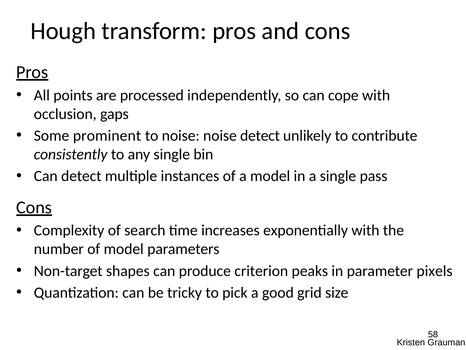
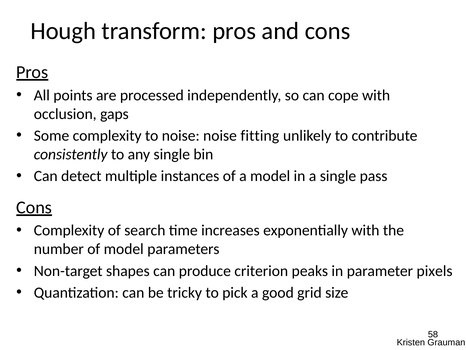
Some prominent: prominent -> complexity (107, 135)
noise detect: detect -> fitting (260, 135)
